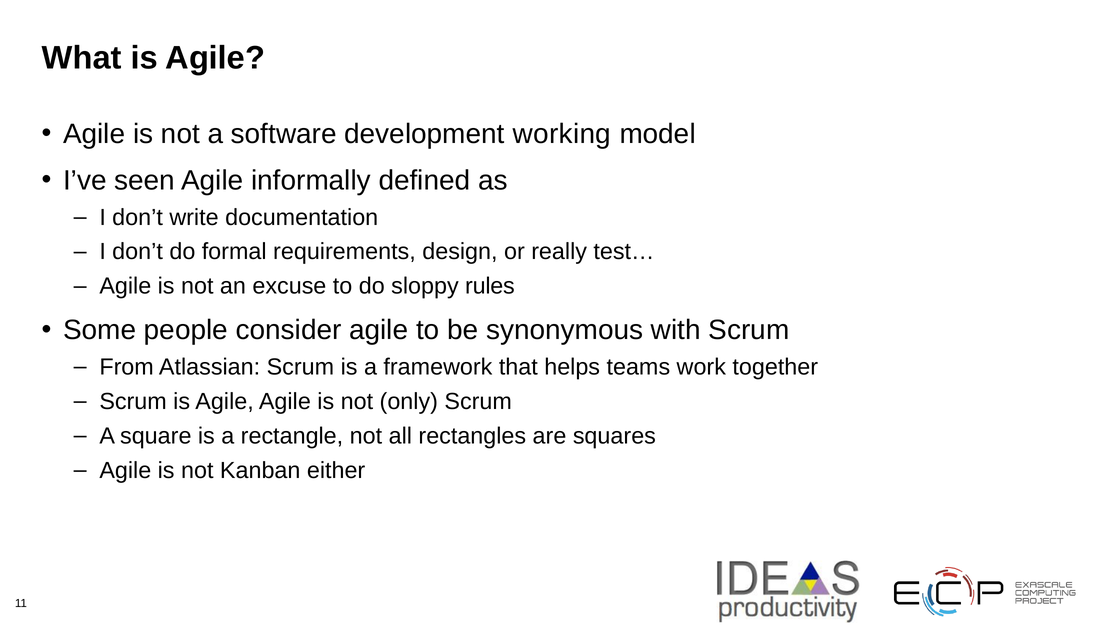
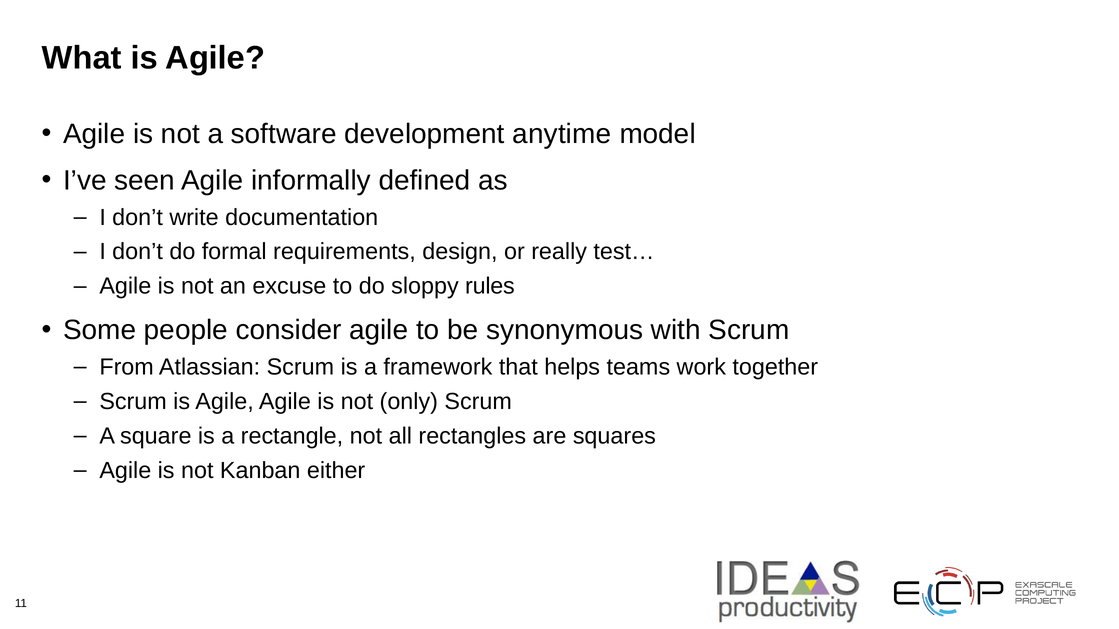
working: working -> anytime (562, 134)
